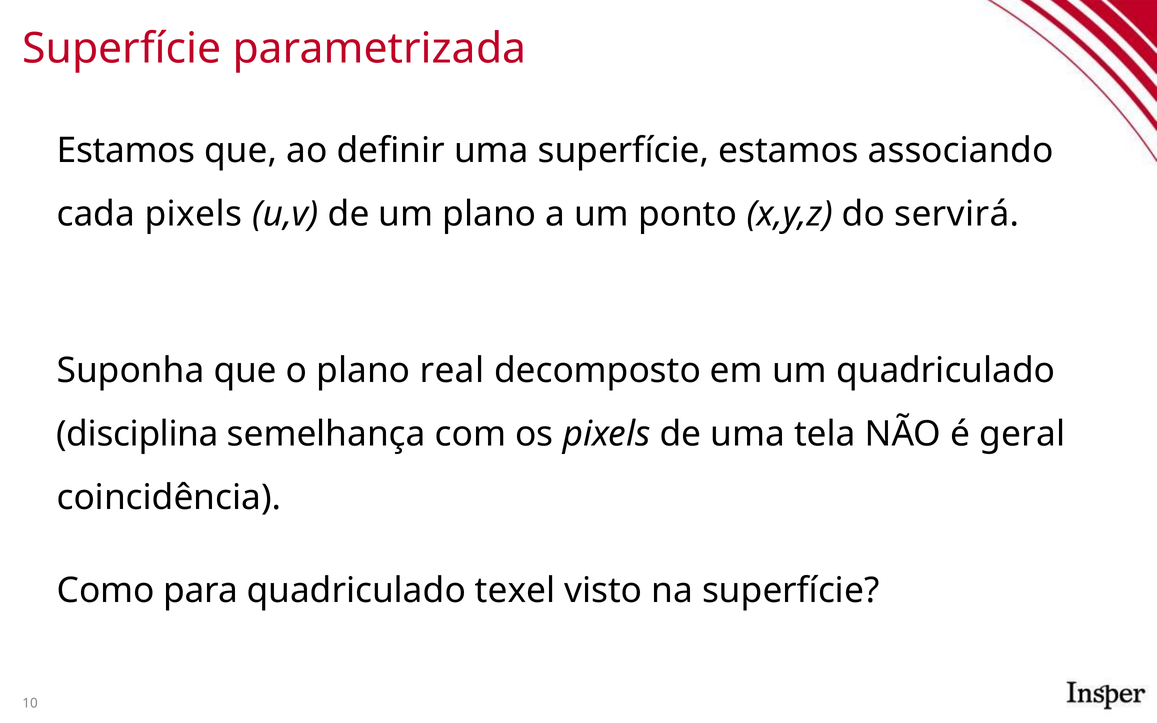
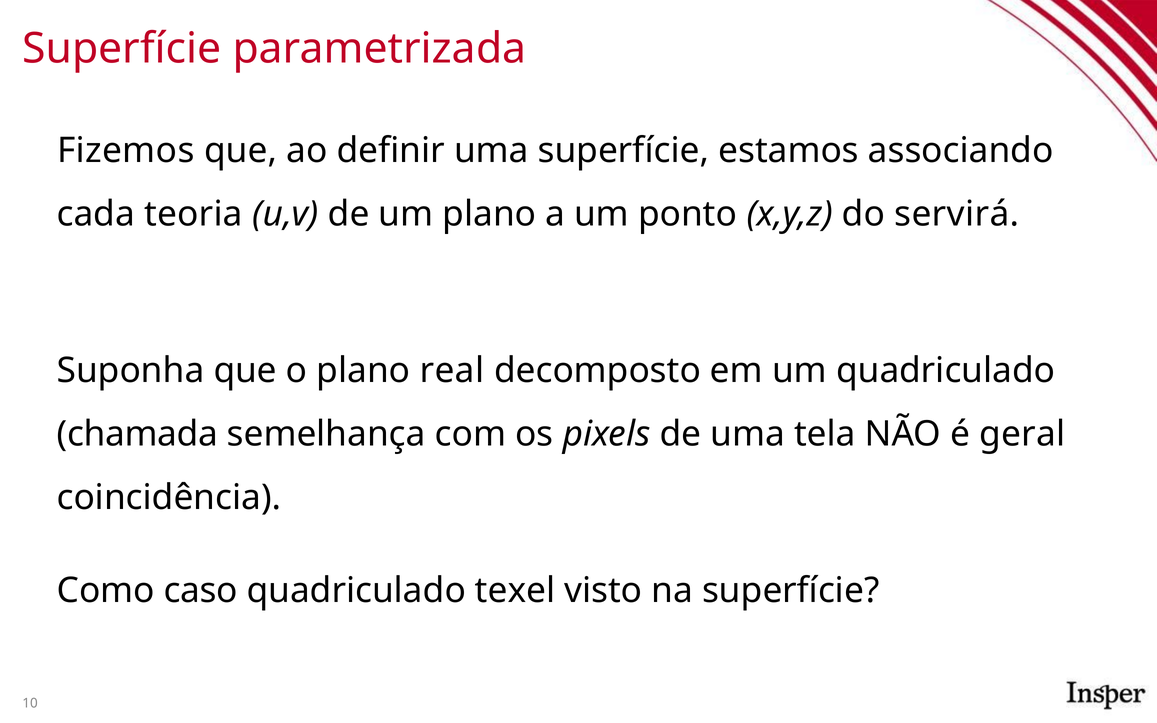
Estamos: Estamos -> Fizemos (126, 151)
cada pixels: pixels -> teoria (193, 214)
disciplina: disciplina -> chamada (137, 434)
para: para -> caso (201, 591)
